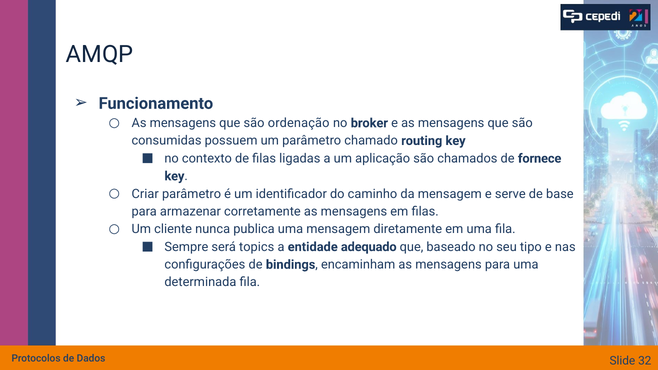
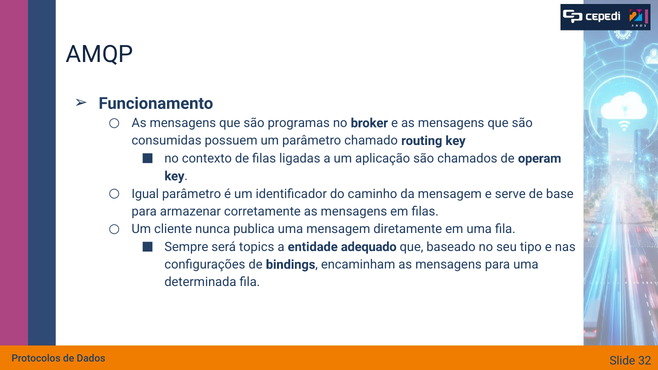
ordenação: ordenação -> programas (299, 123)
fornece: fornece -> operam (540, 158)
Criar: Criar -> Igual (145, 194)
